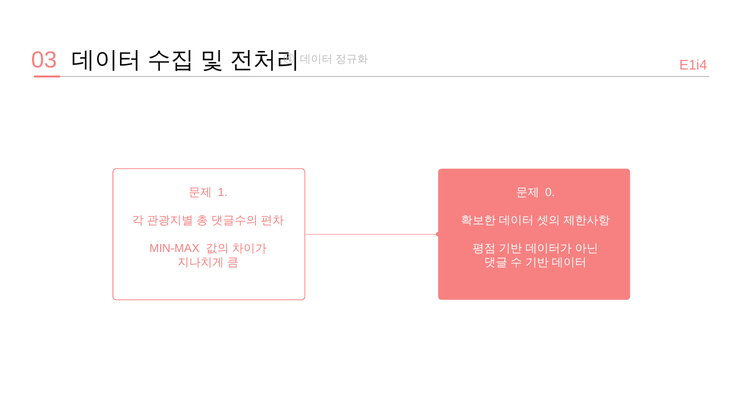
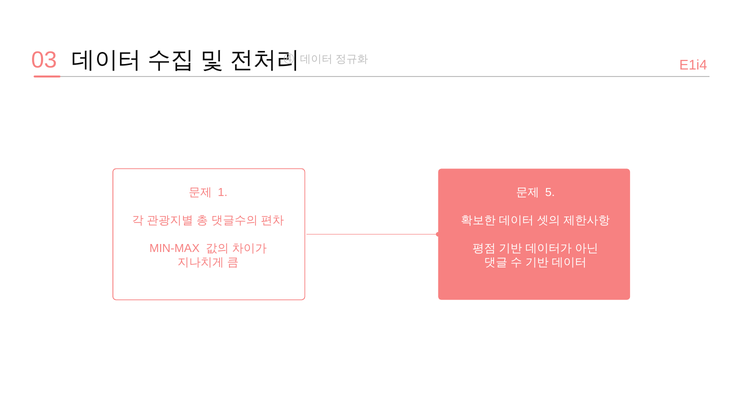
0: 0 -> 5 (550, 193)
